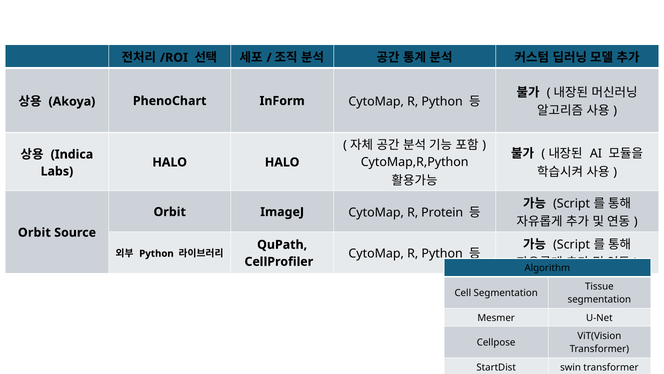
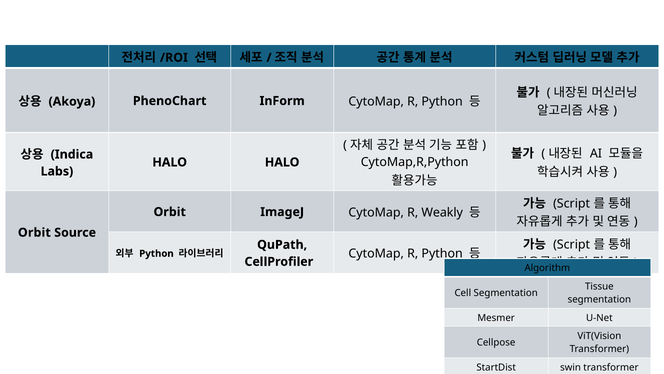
Protein: Protein -> Weakly (442, 212)
